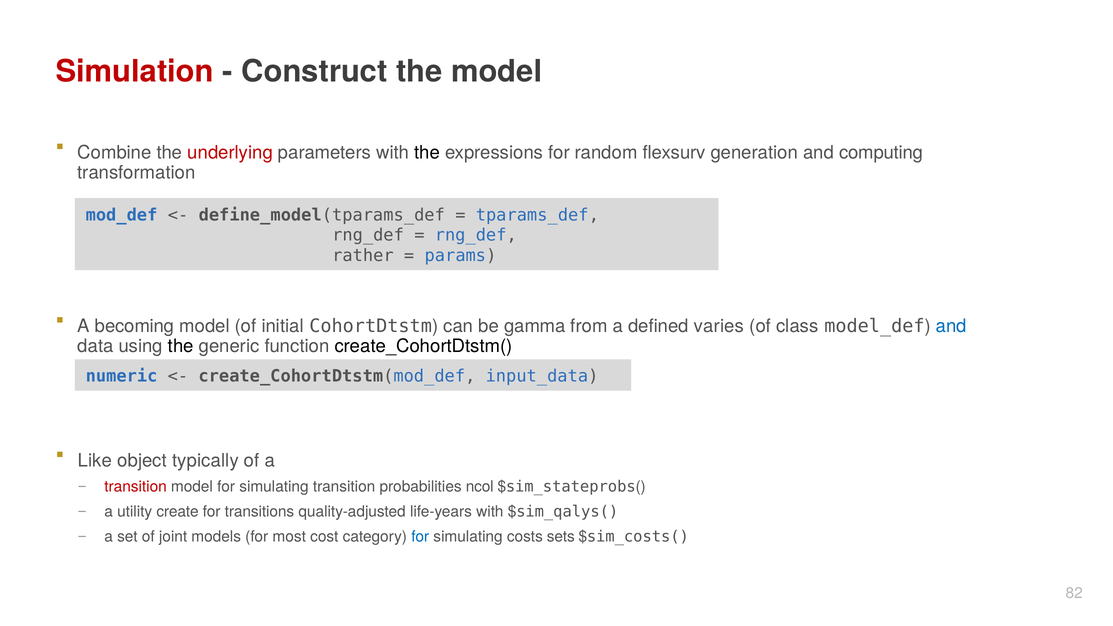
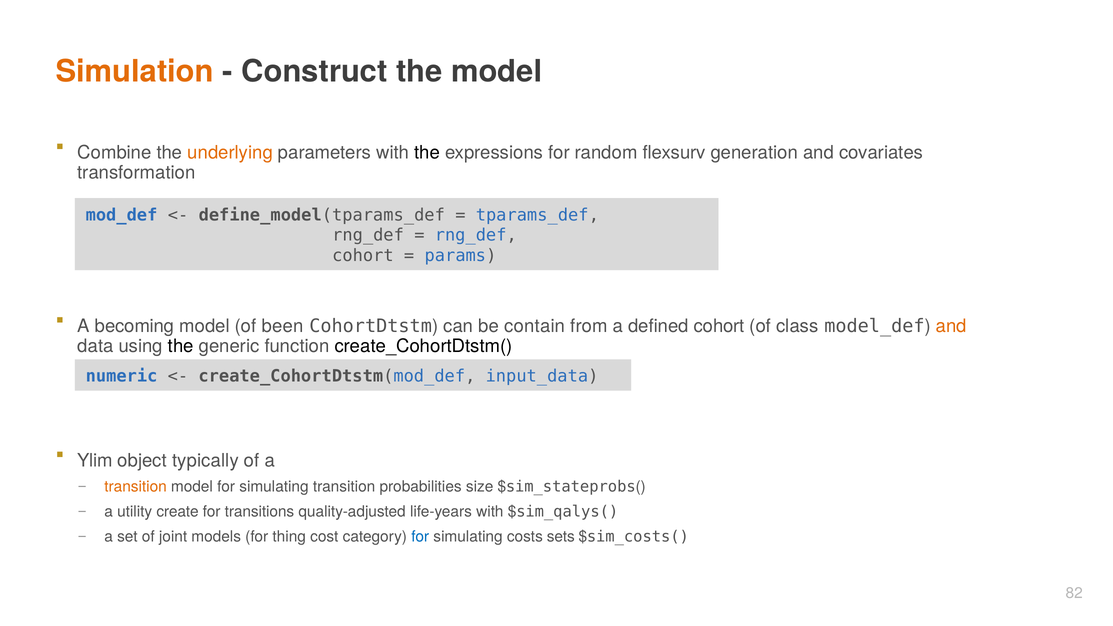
Simulation colour: red -> orange (135, 72)
underlying colour: red -> orange (230, 153)
computing: computing -> covariates (881, 153)
rather: rather -> cohort (363, 256)
initial: initial -> been (283, 326)
gamma: gamma -> contain (535, 326)
defined varies: varies -> cohort (719, 326)
and colour: blue -> orange (951, 326)
Like: Like -> Ylim (95, 460)
transition colour: red -> orange (136, 487)
ncol: ncol -> size (480, 487)
most: most -> thing (289, 537)
